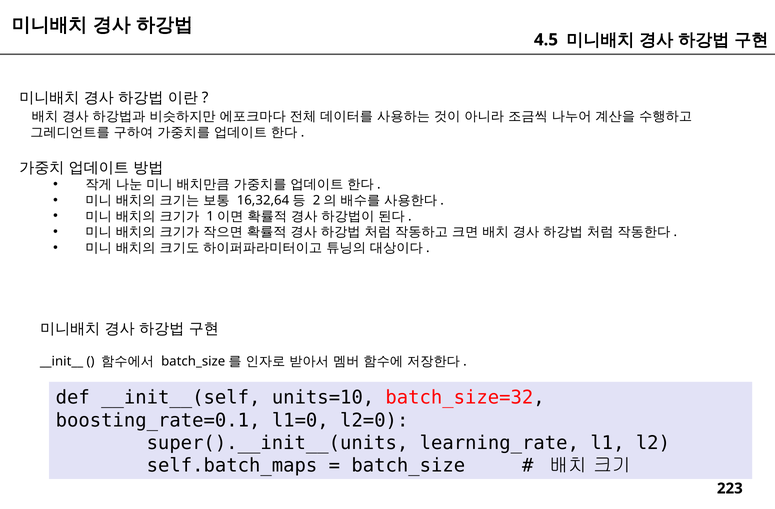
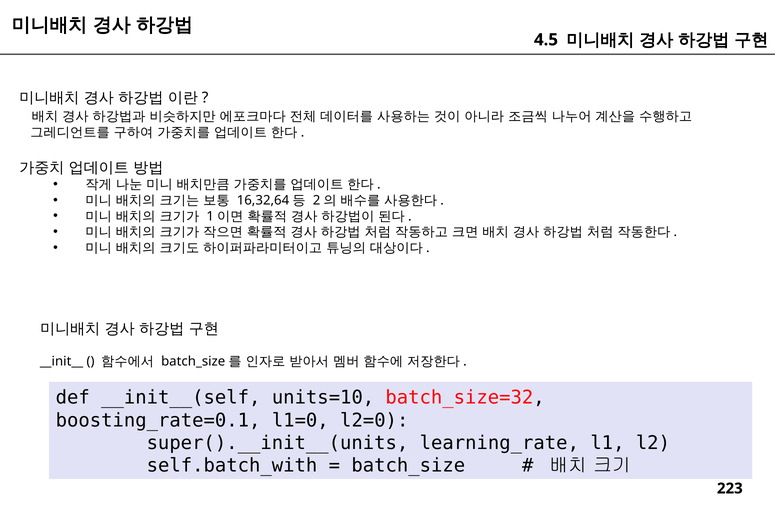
self.batch_maps: self.batch_maps -> self.batch_with (232, 466)
